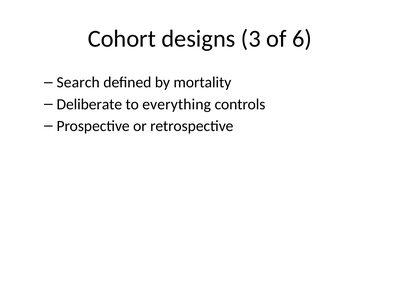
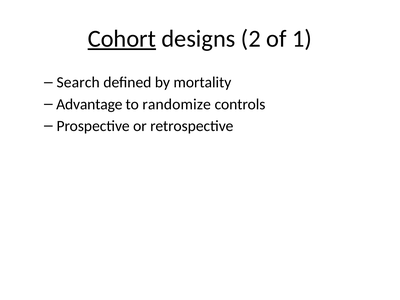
Cohort underline: none -> present (122, 39)
3: 3 -> 2 (251, 39)
6: 6 -> 1 (302, 39)
Deliberate: Deliberate -> Advantage (89, 104)
everything: everything -> randomize (177, 104)
